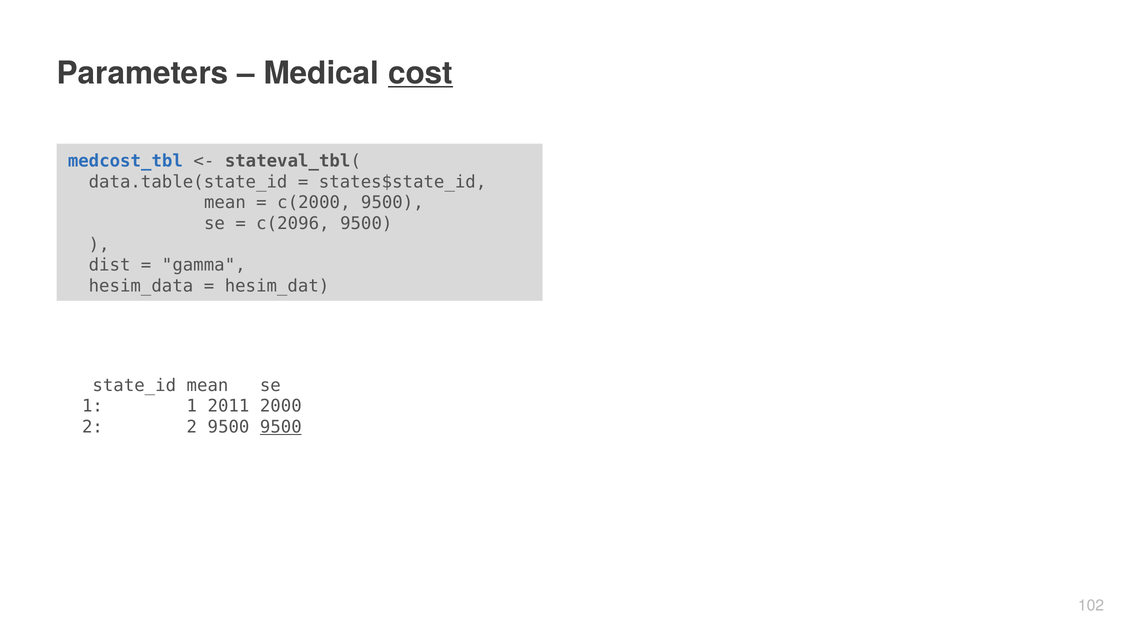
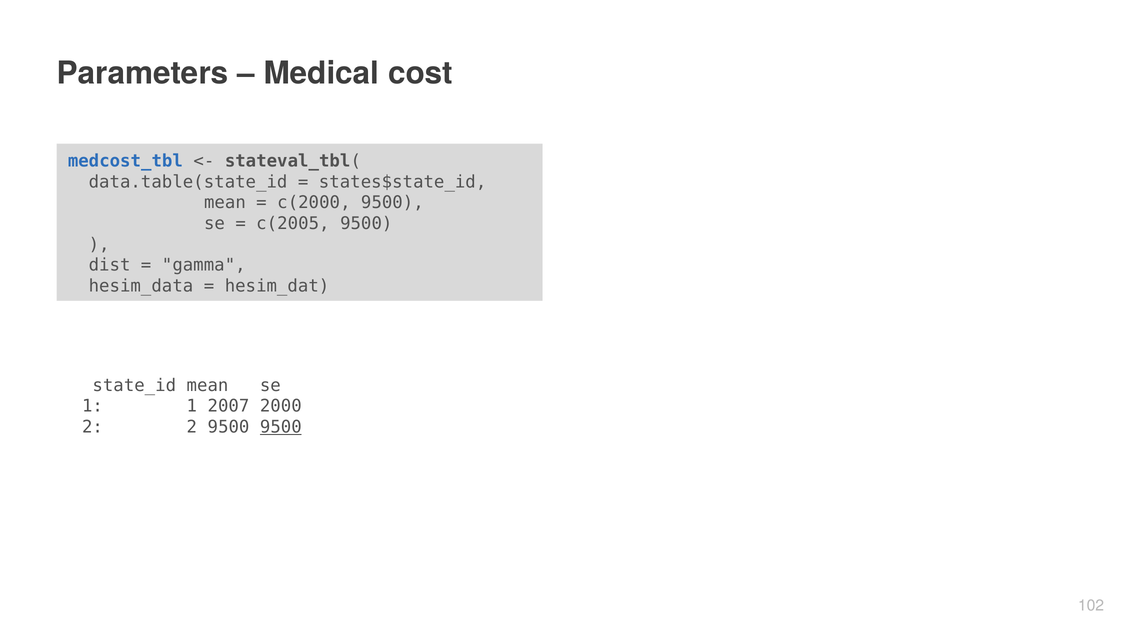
cost underline: present -> none (420, 73)
c(2096: c(2096 -> c(2005 (293, 223)
2011: 2011 -> 2007 (228, 406)
